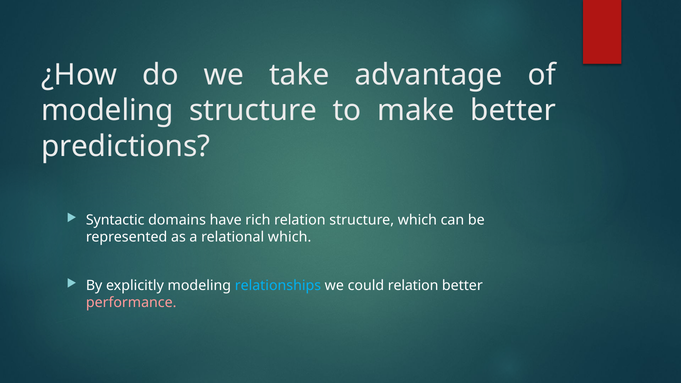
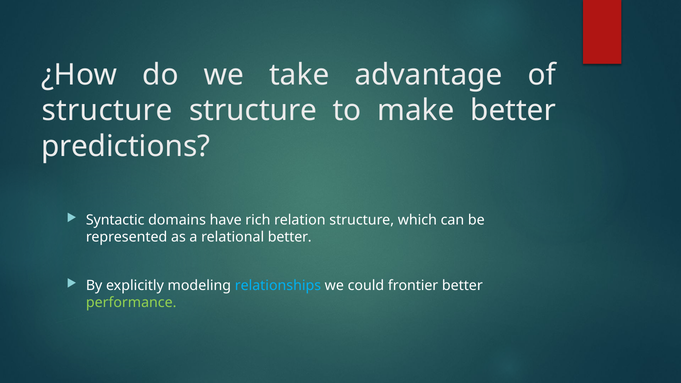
modeling: modeling -> structure (107, 110)
relational which: which -> better (290, 237)
could relation: relation -> frontier (413, 286)
performance colour: pink -> light green (131, 303)
